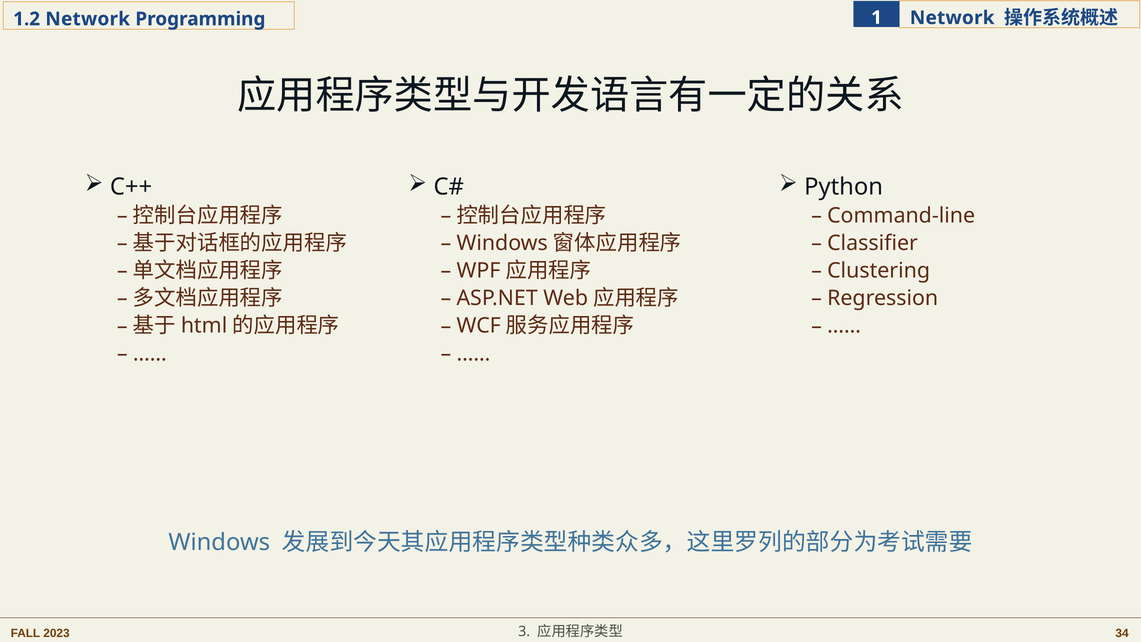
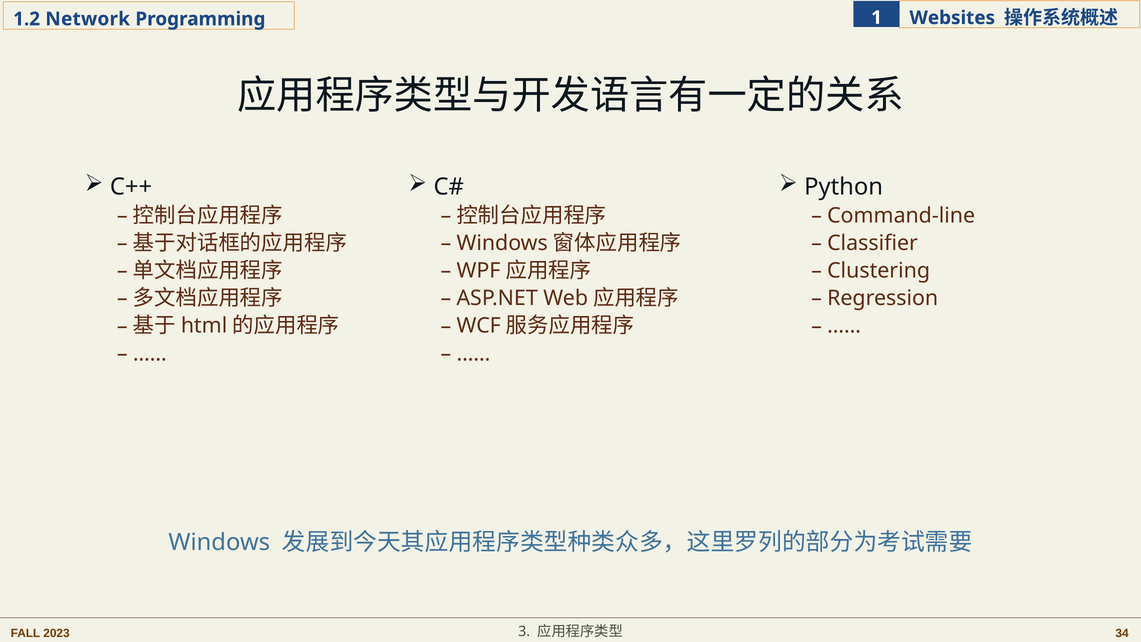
Network: Network -> Websites (952, 18)
